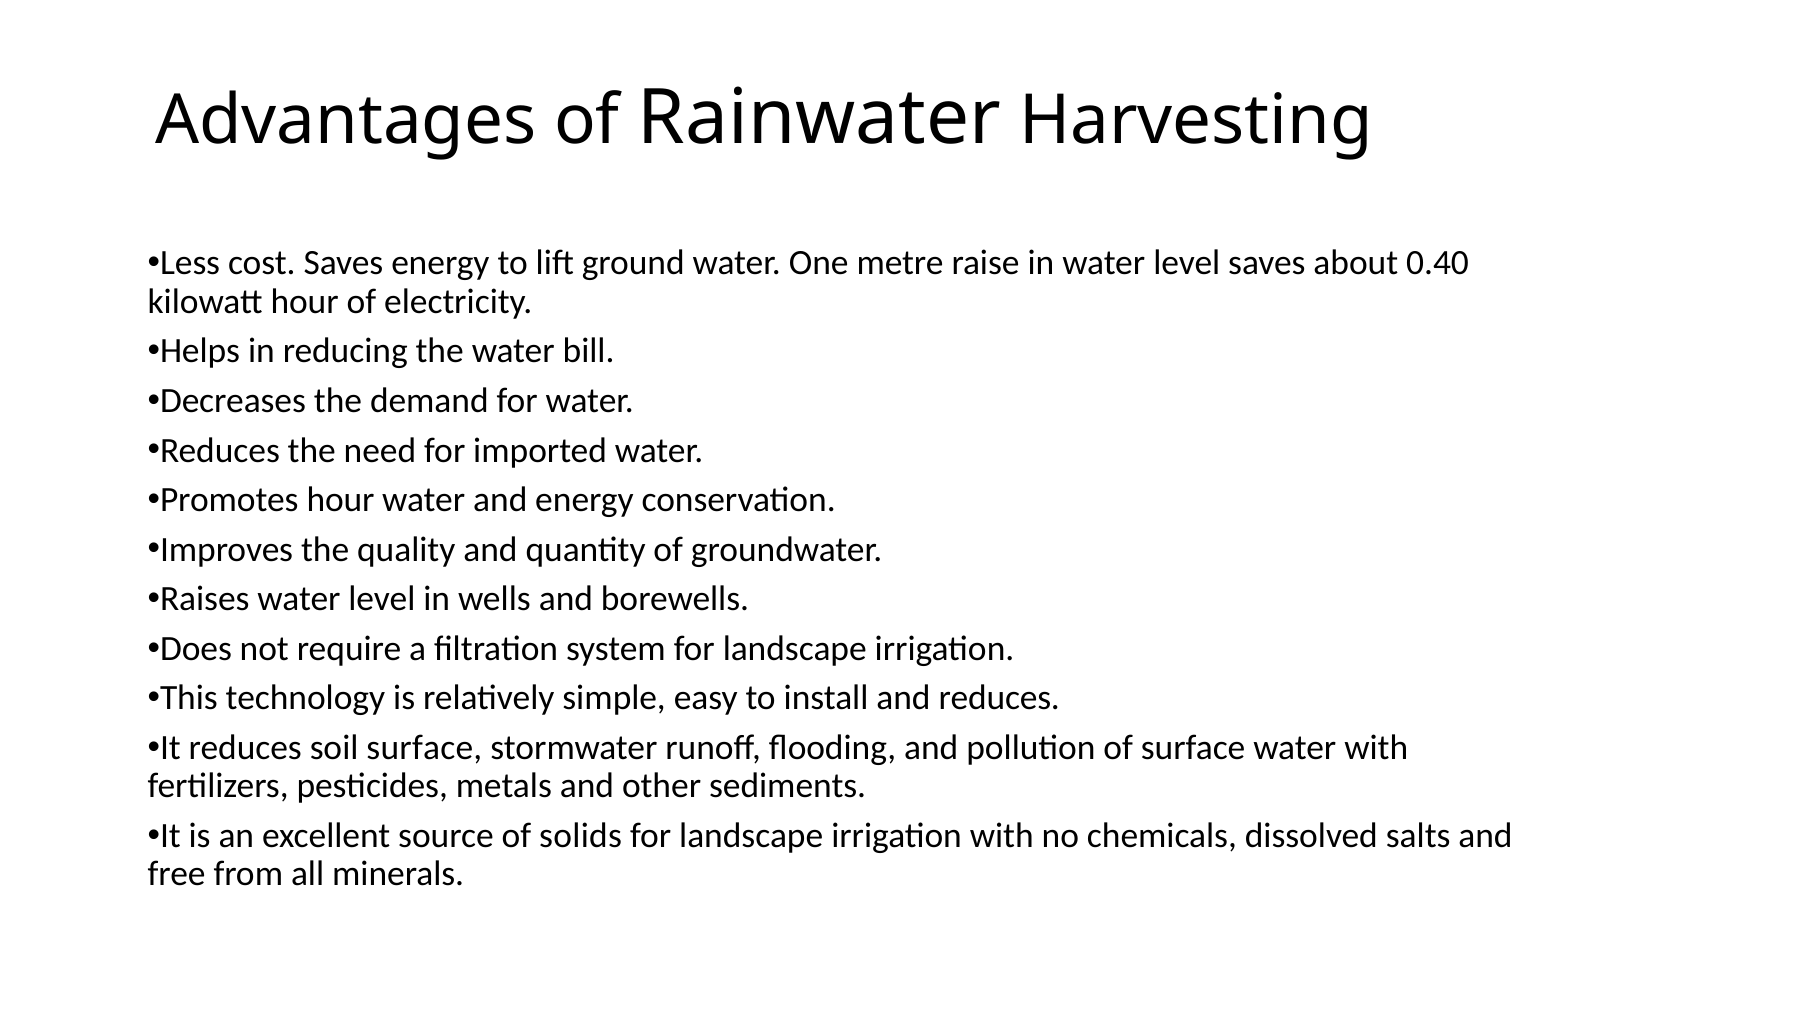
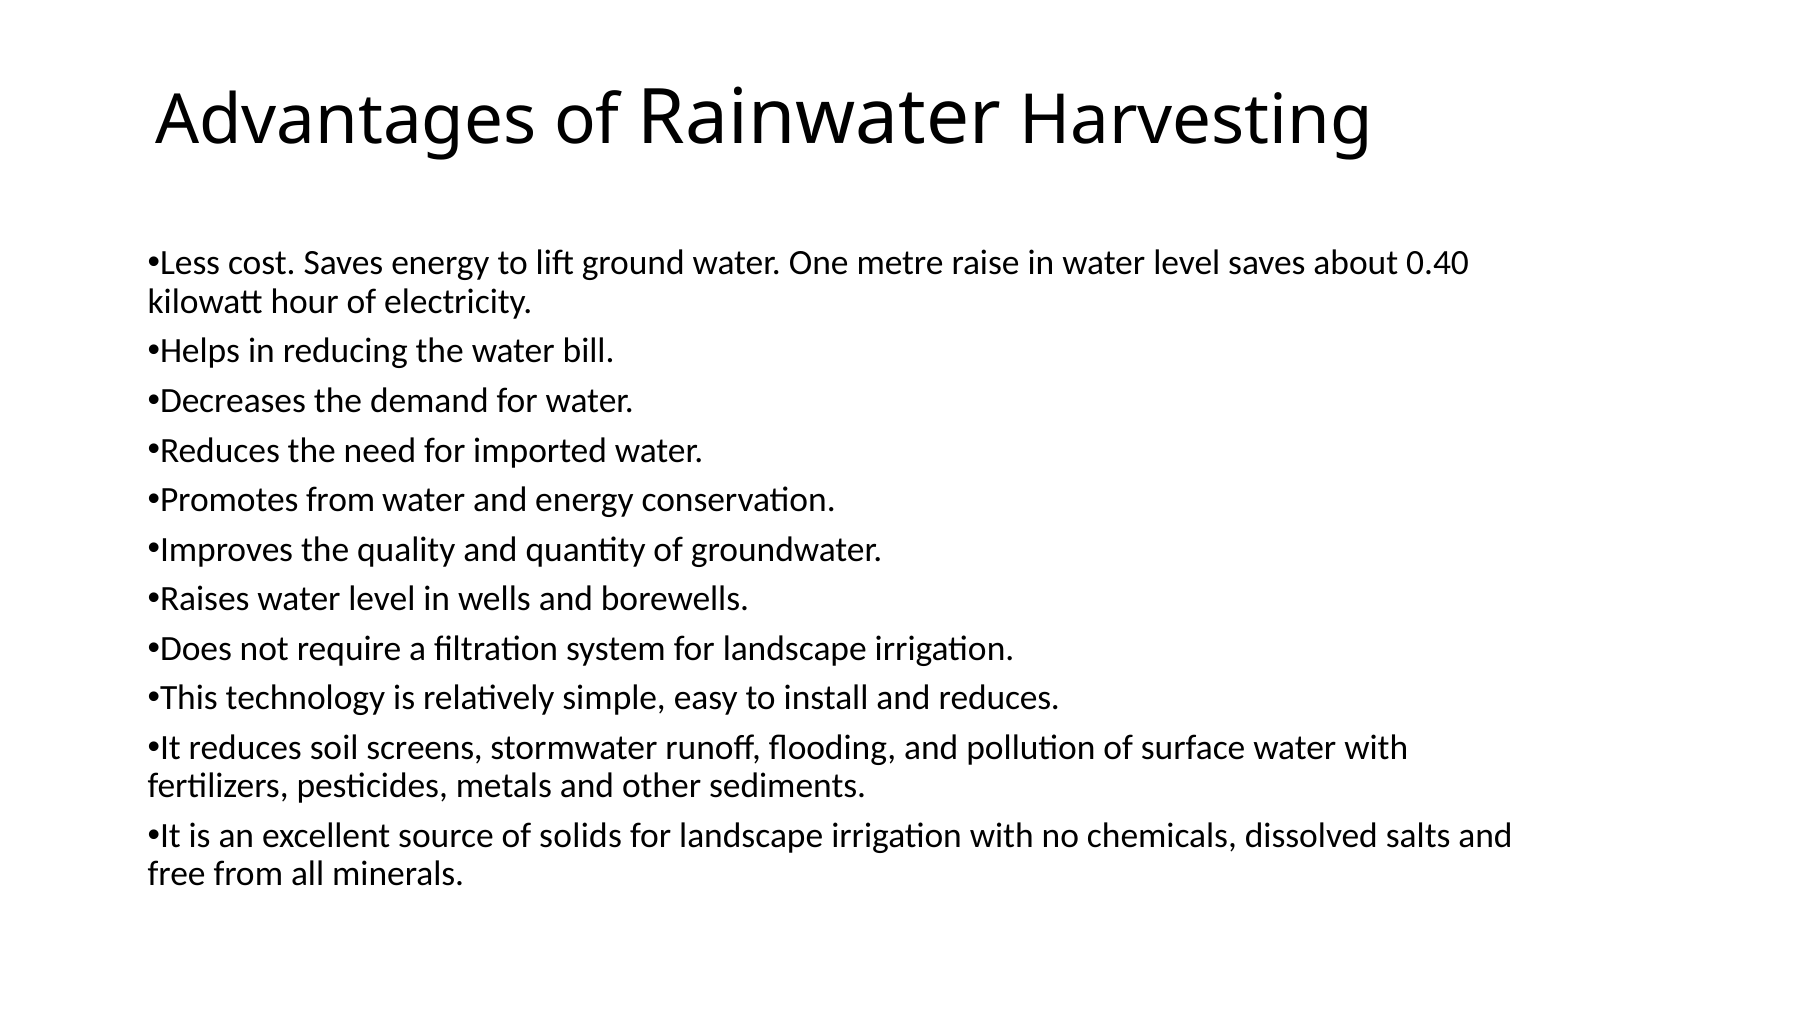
Promotes hour: hour -> from (341, 500)
soil surface: surface -> screens (425, 748)
